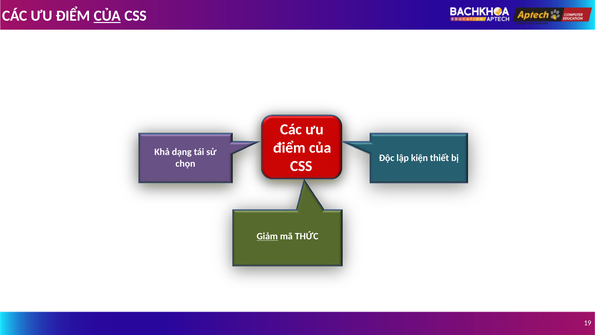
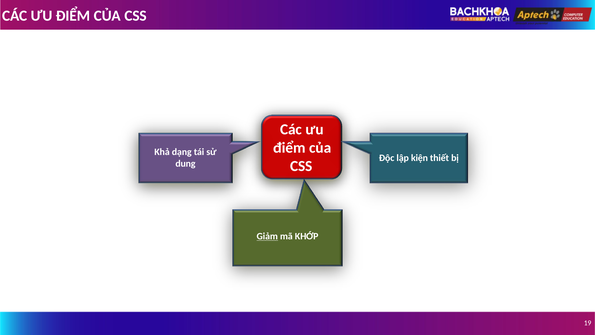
CỦA underline: present -> none (107, 16)
chọn: chọn -> dung (185, 163)
THỨC: THỨC -> KHỚP (307, 236)
